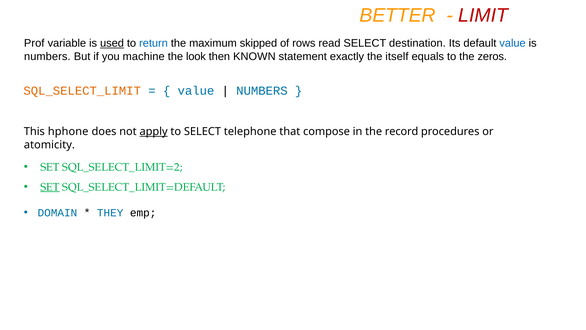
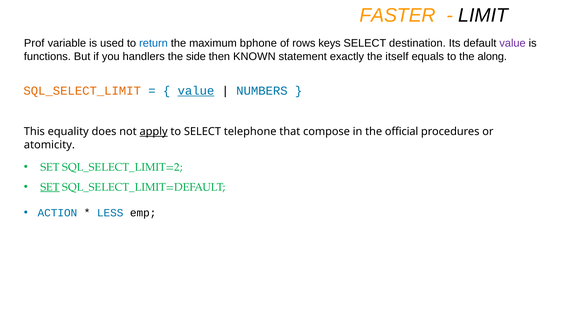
BETTER: BETTER -> FASTER (398, 15)
LIMIT colour: red -> black (483, 15)
used underline: present -> none (112, 43)
skipped: skipped -> bphone (258, 43)
read: read -> keys (330, 43)
value colour: blue -> purple (513, 43)
numbers: numbers -> functions (47, 56)
machine: machine -> handlers (144, 56)
look: look -> side (196, 56)
zeros: zeros -> along (492, 56)
value underline: none -> present (196, 91)
hphone: hphone -> equality (68, 132)
record: record -> official (402, 132)
DOMAIN: DOMAIN -> ACTION (57, 213)
THEY: THEY -> LESS (110, 213)
